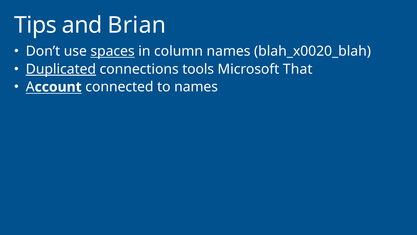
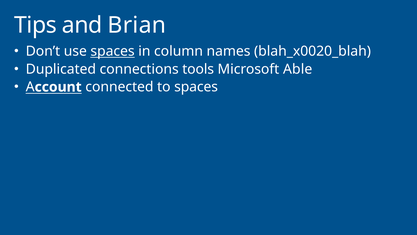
Duplicated underline: present -> none (61, 69)
That: That -> Able (298, 69)
to names: names -> spaces (196, 87)
